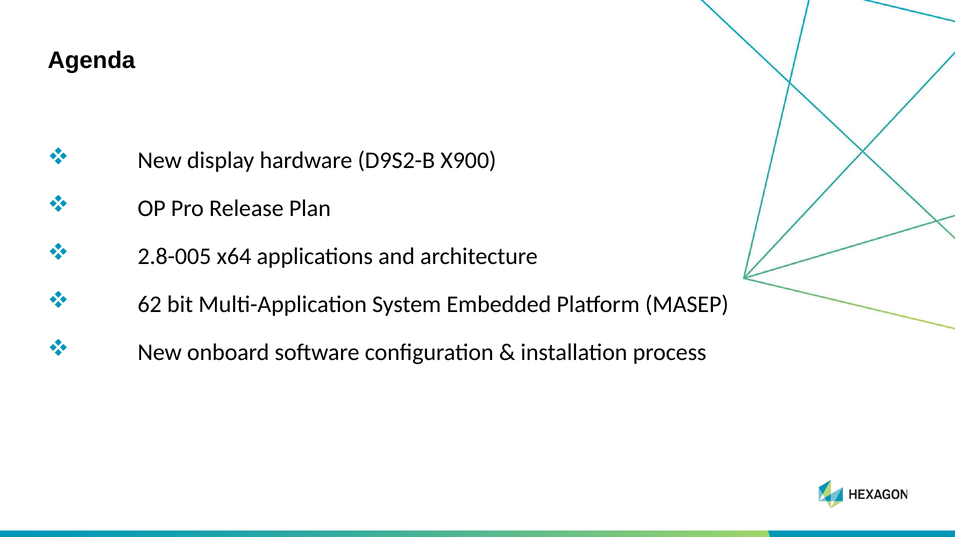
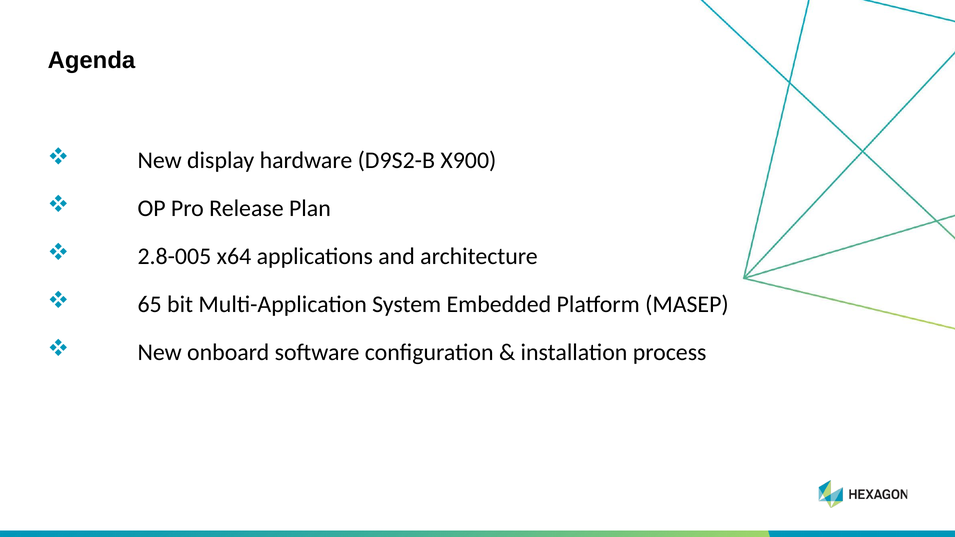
62: 62 -> 65 (150, 304)
